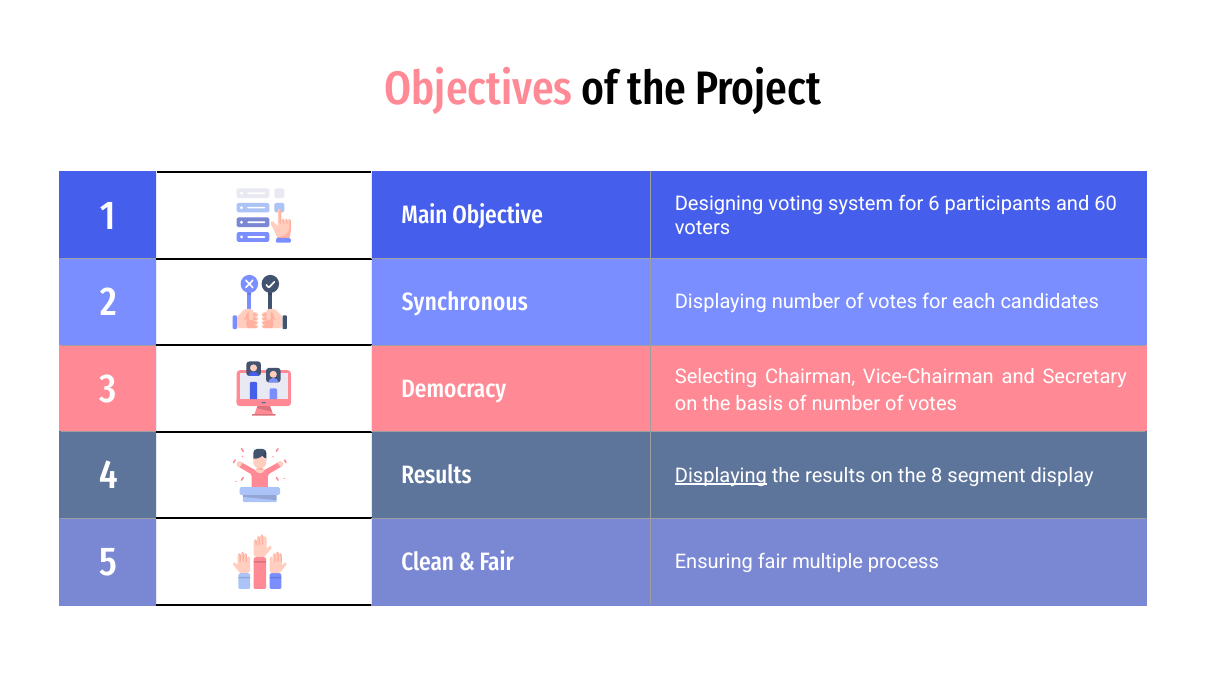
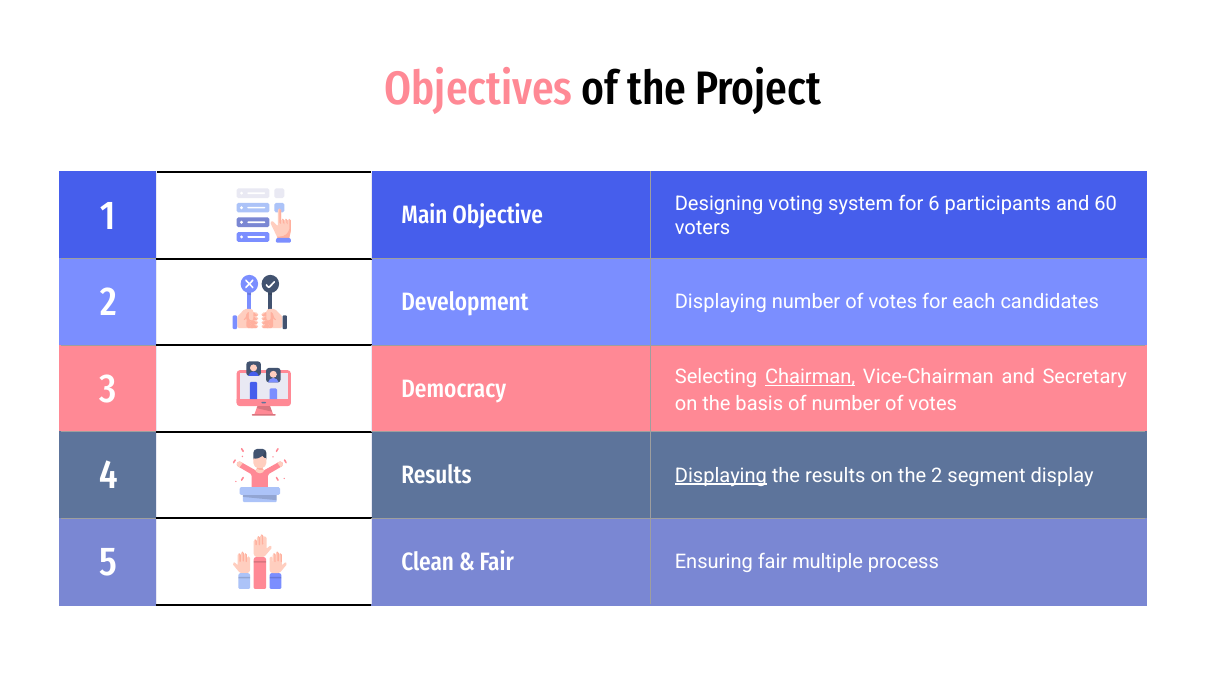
Synchronous: Synchronous -> Development (465, 302)
Chairman underline: none -> present (810, 377)
the 8: 8 -> 2 (937, 475)
